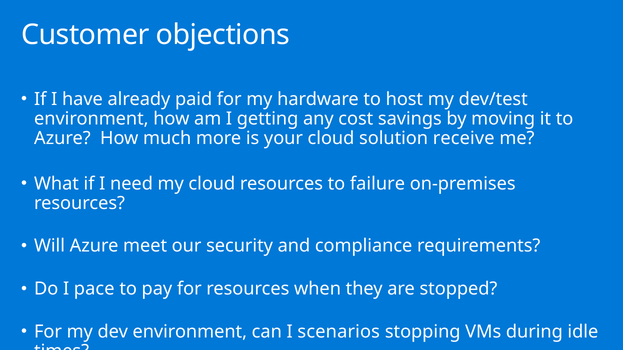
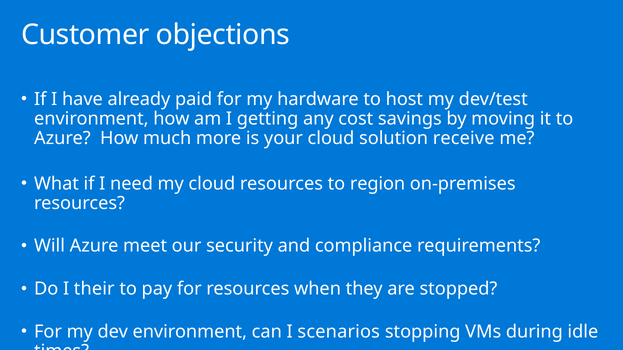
failure: failure -> region (378, 184)
pace: pace -> their (94, 289)
